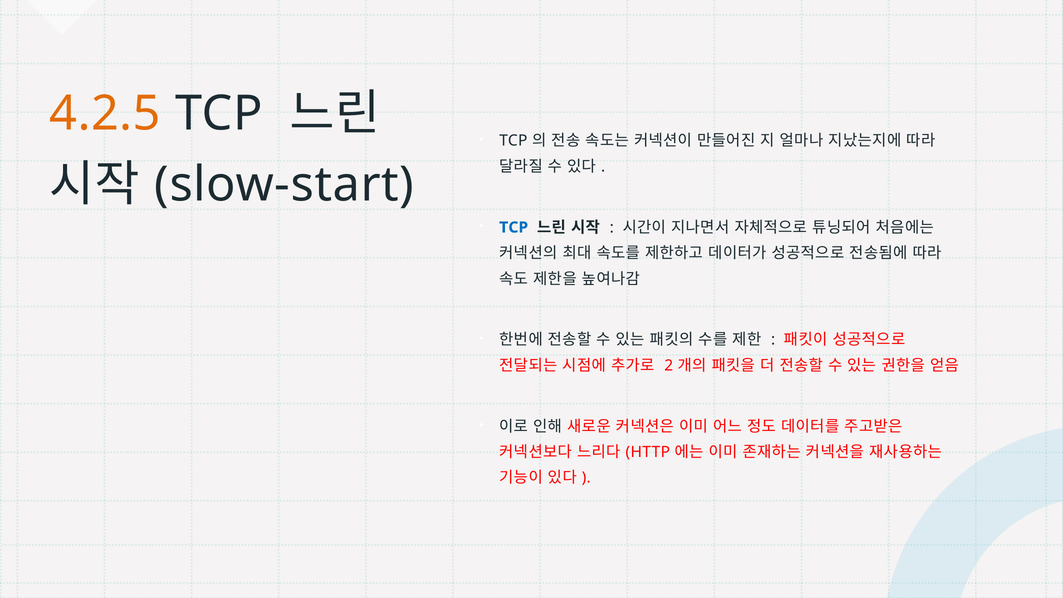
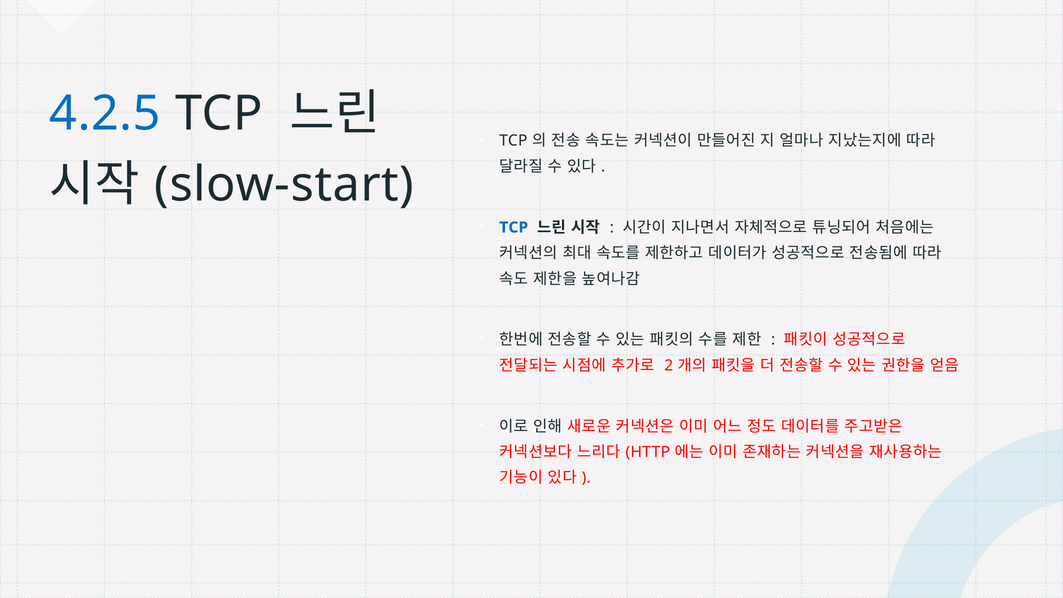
4.2.5 colour: orange -> blue (105, 114)
